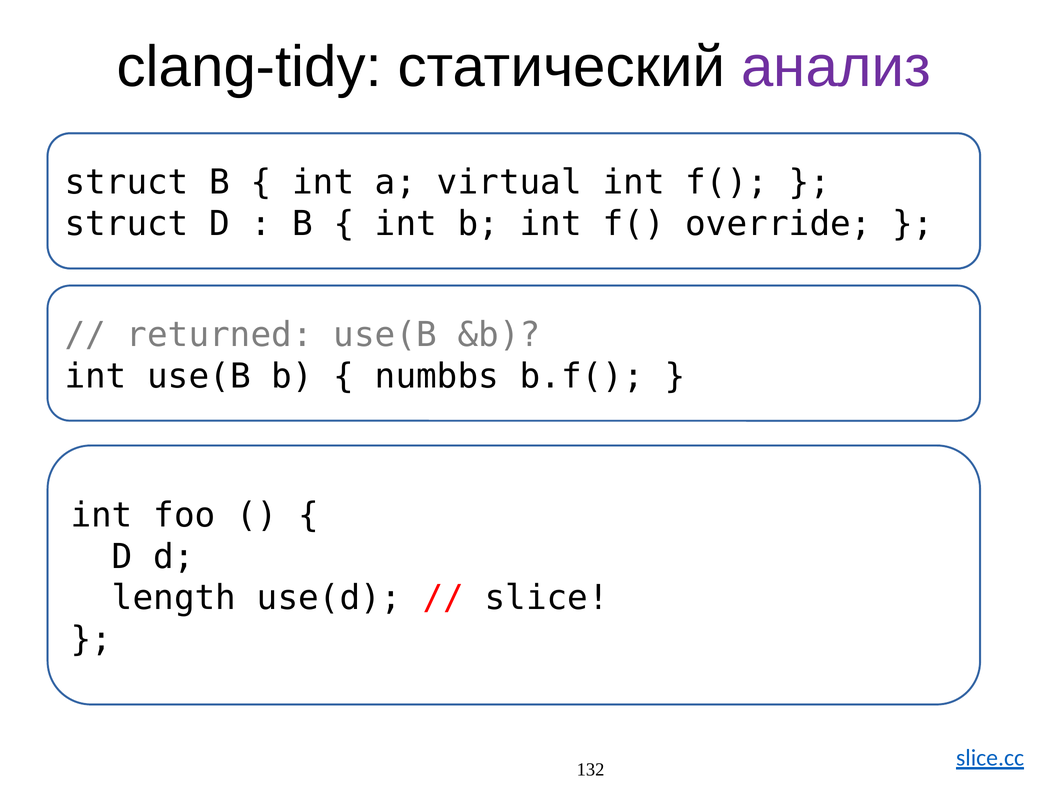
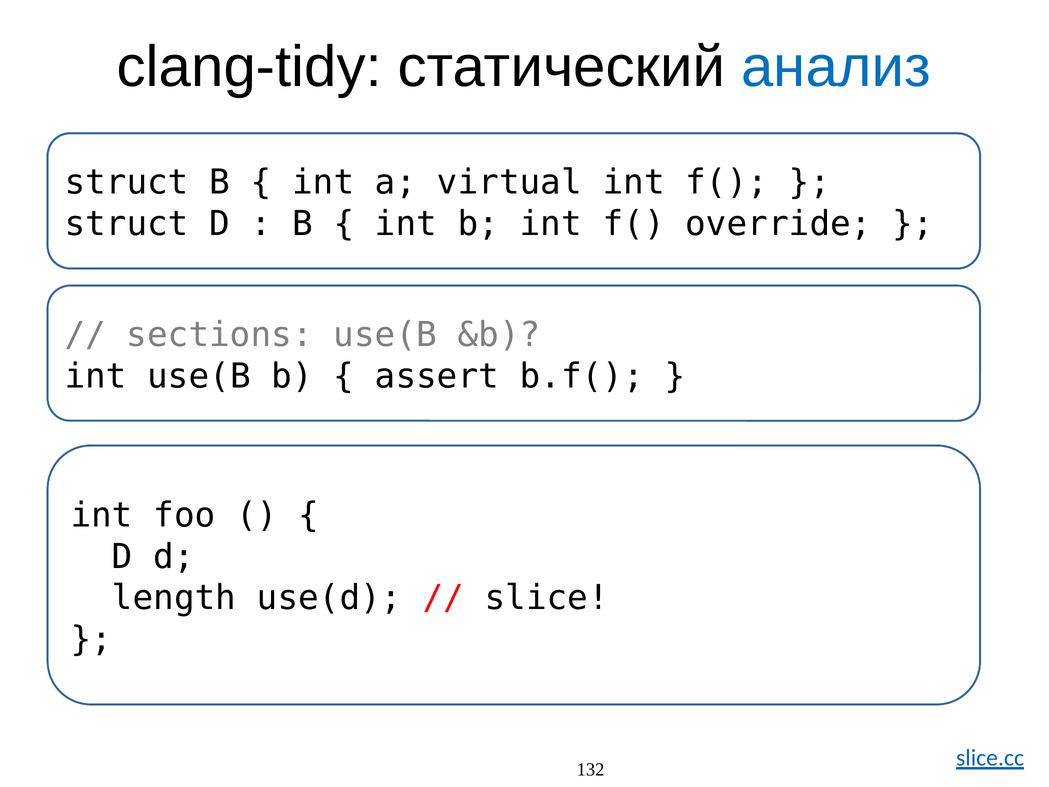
анализ colour: purple -> blue (836, 67)
returned: returned -> sections (220, 335)
numbbs: numbbs -> assert (437, 376)
